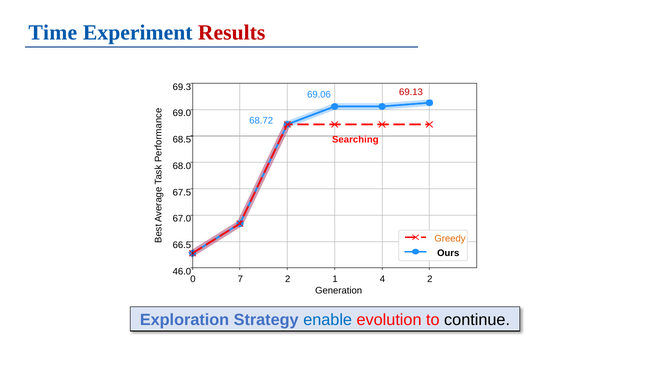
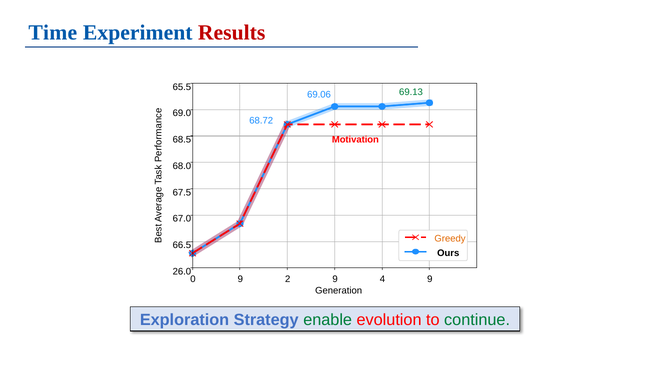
69.3: 69.3 -> 65.5 (182, 87)
69.13 colour: red -> green (411, 92)
Searching: Searching -> Motivation (355, 140)
46.0: 46.0 -> 26.0 (182, 272)
0 7: 7 -> 9 (240, 280)
2 1: 1 -> 9 (335, 280)
4 2: 2 -> 9 (430, 280)
enable colour: blue -> green (328, 321)
continue colour: black -> green (477, 321)
